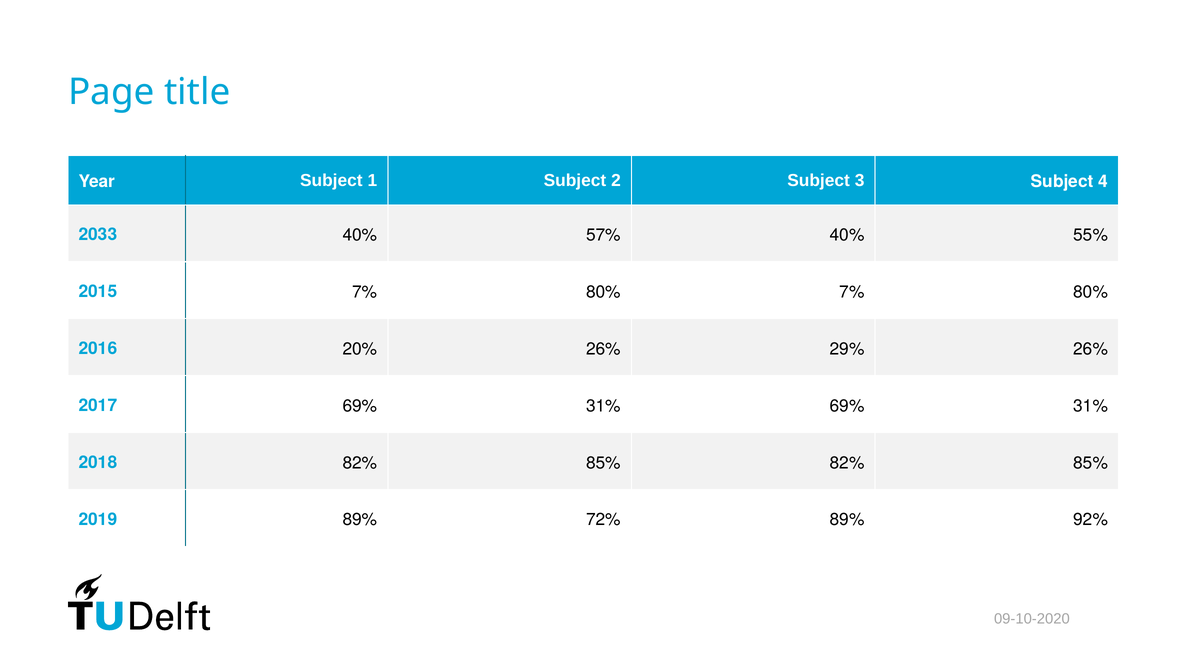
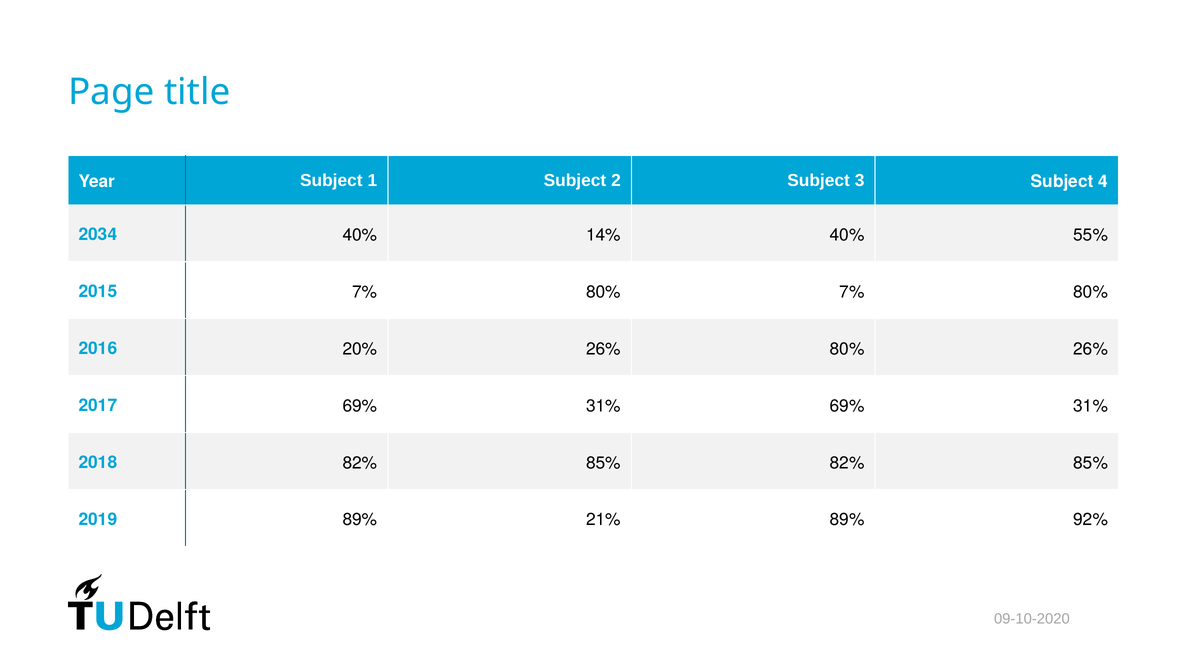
2033: 2033 -> 2034 (98, 235)
57%: 57% -> 14% (603, 235)
26% 29%: 29% -> 80% (847, 349)
72%: 72% -> 21% (603, 520)
